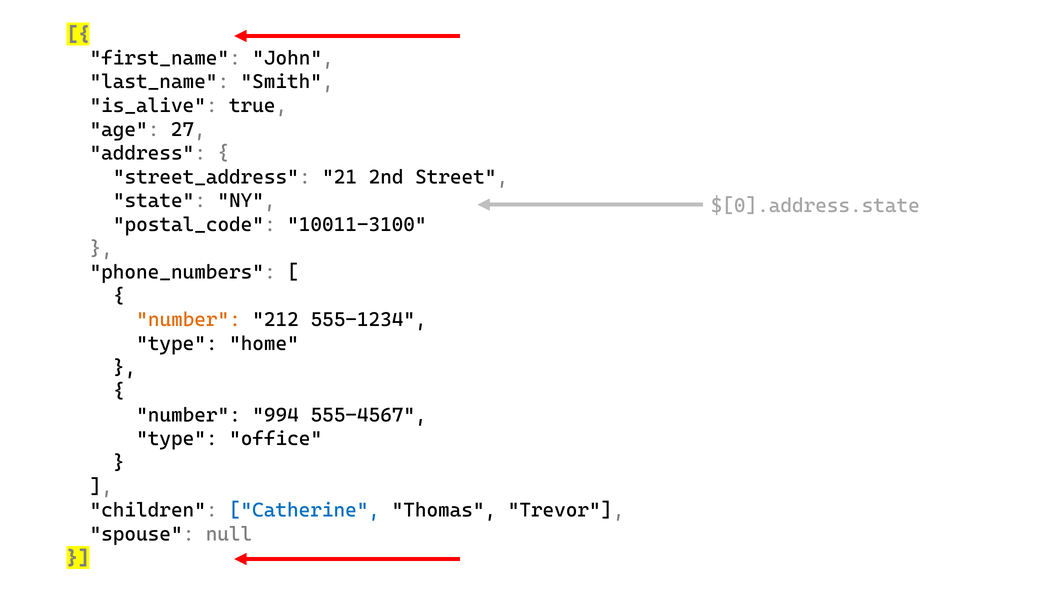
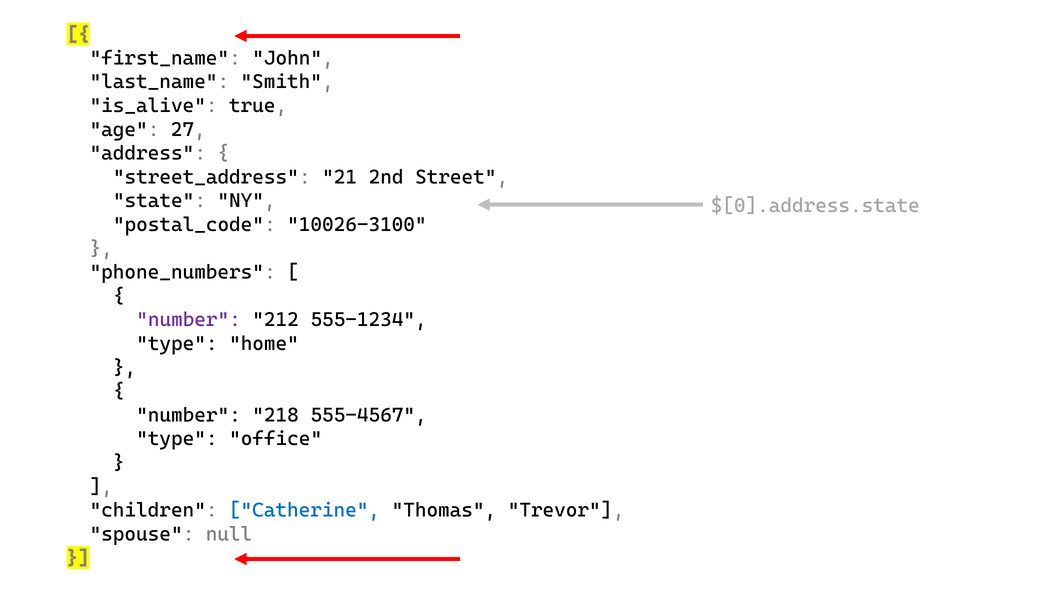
10011-3100: 10011-3100 -> 10026-3100 (357, 225)
number colour: orange -> purple (189, 320)
994: 994 -> 218 (276, 416)
